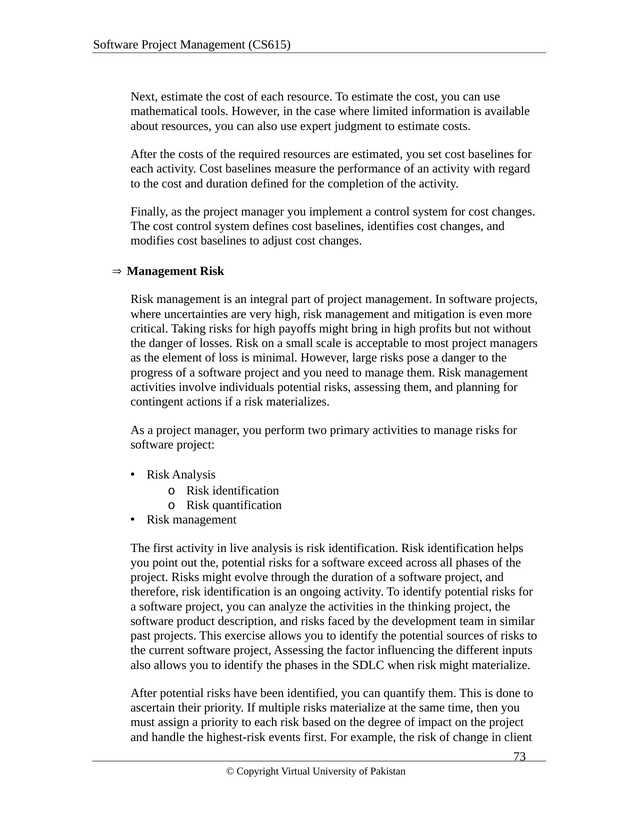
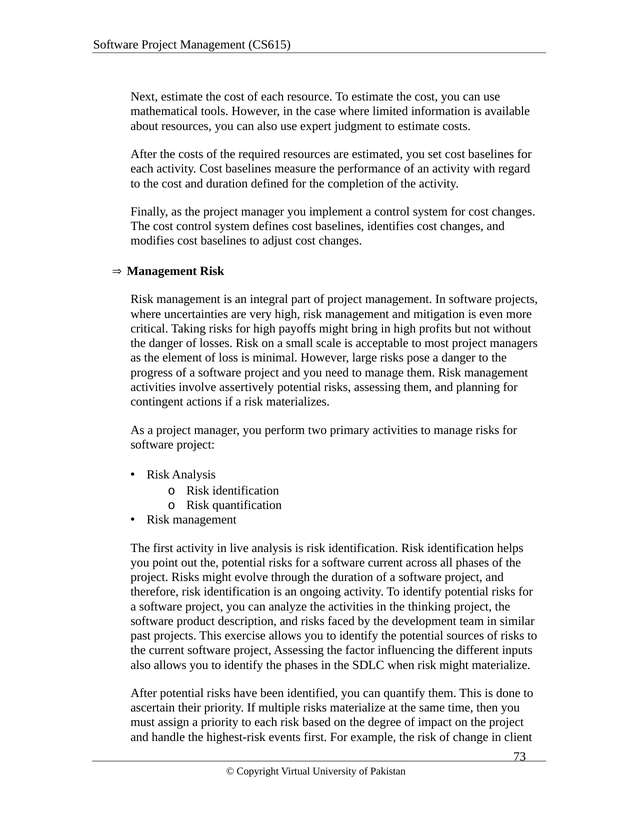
individuals: individuals -> assertively (247, 387)
software exceed: exceed -> current (385, 563)
